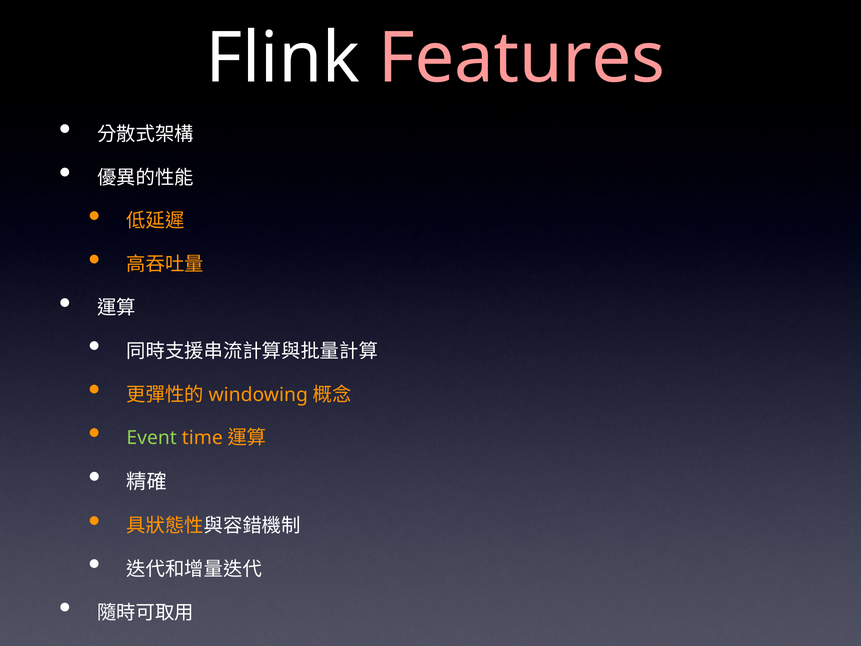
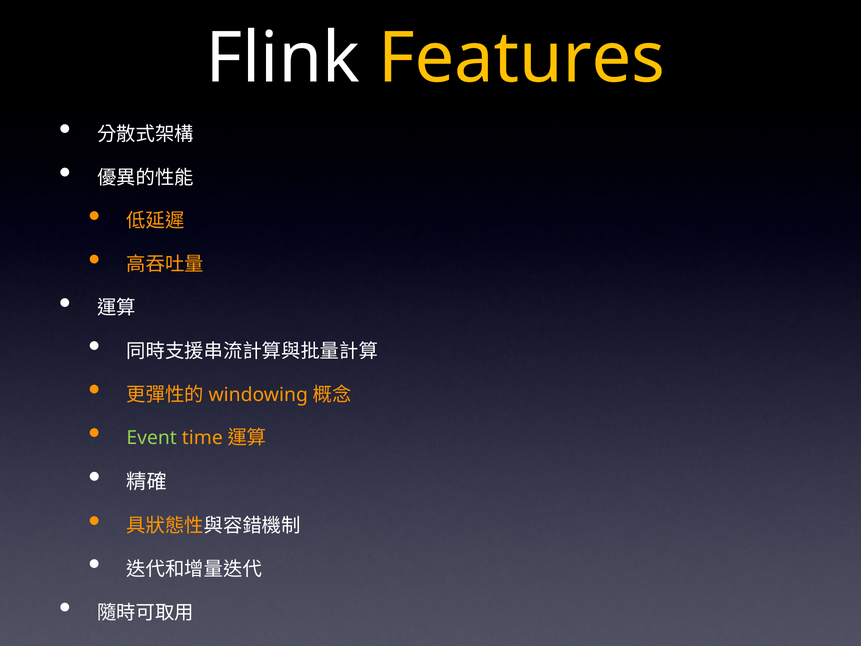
Features colour: pink -> yellow (522, 58)
